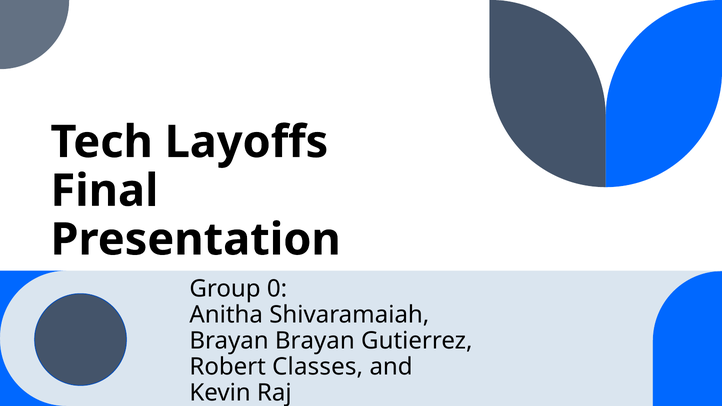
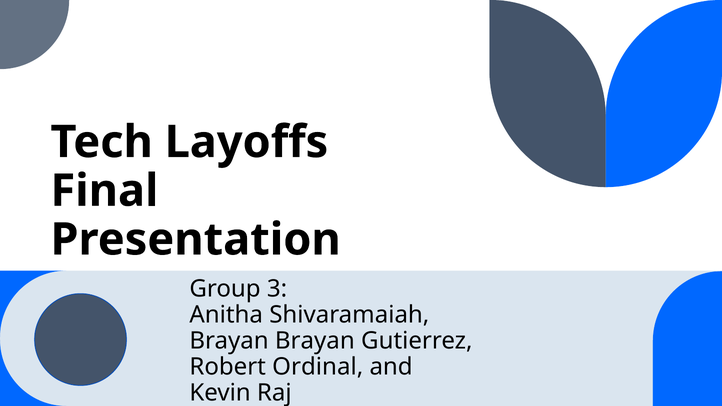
0: 0 -> 3 (277, 289)
Classes: Classes -> Ordinal (318, 367)
